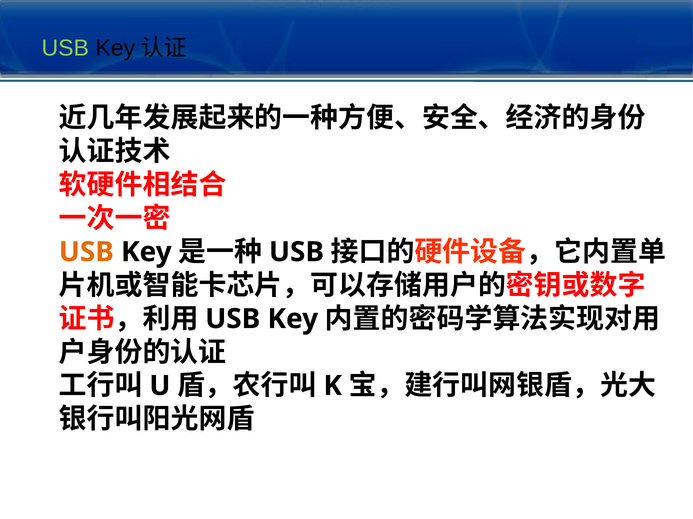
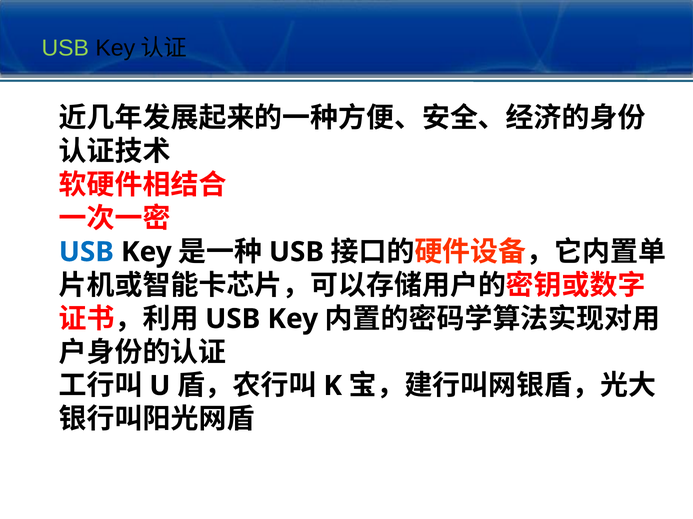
USB colour: orange -> blue (86, 252)
